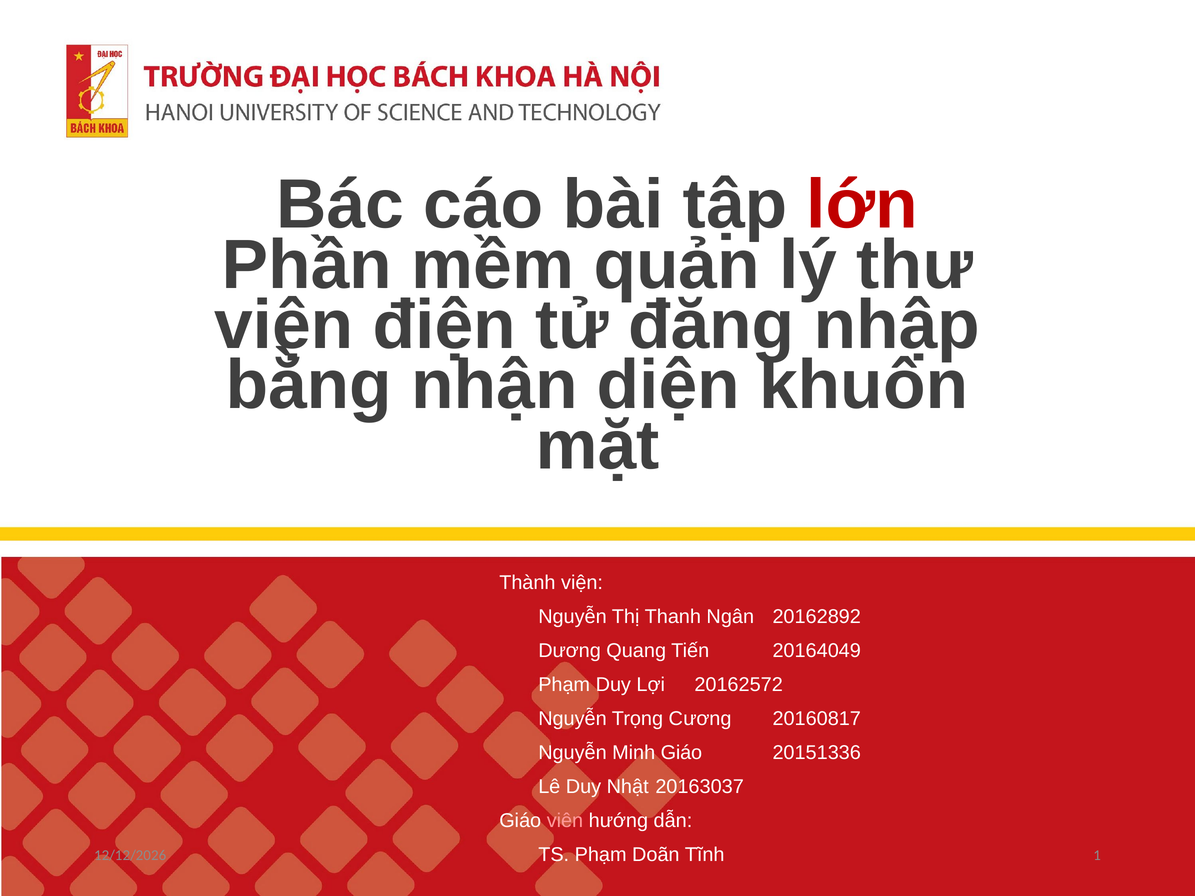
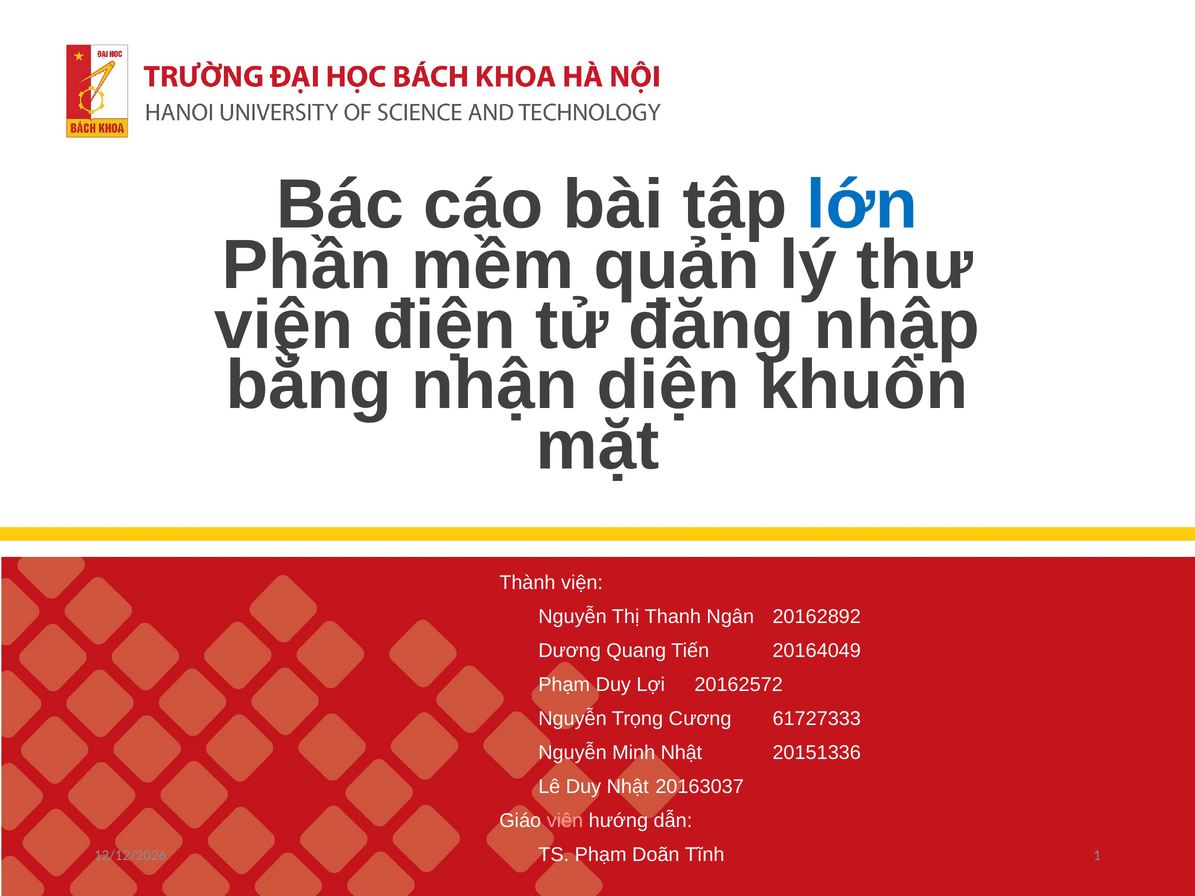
lớn colour: red -> blue (862, 205)
20160817: 20160817 -> 61727333 (817, 719)
Minh Giáo: Giáo -> Nhật (681, 753)
